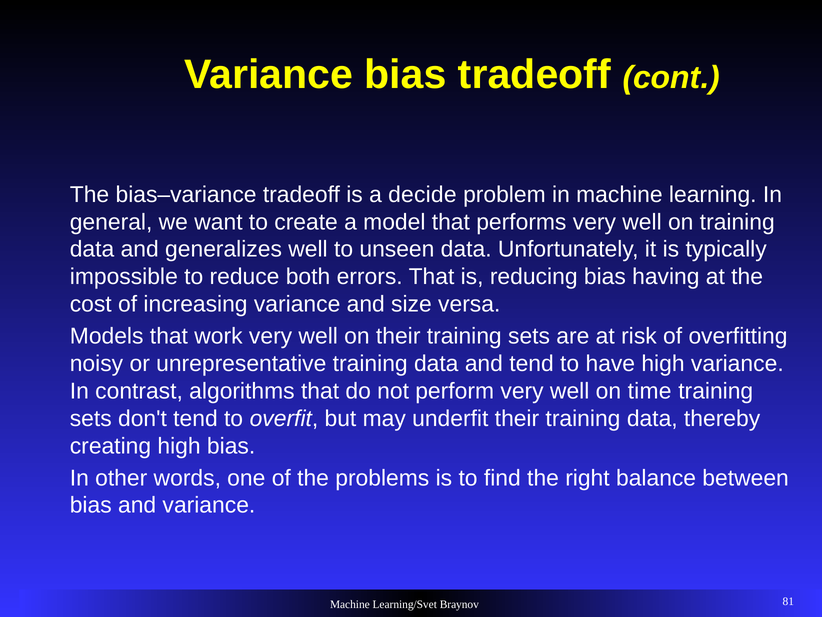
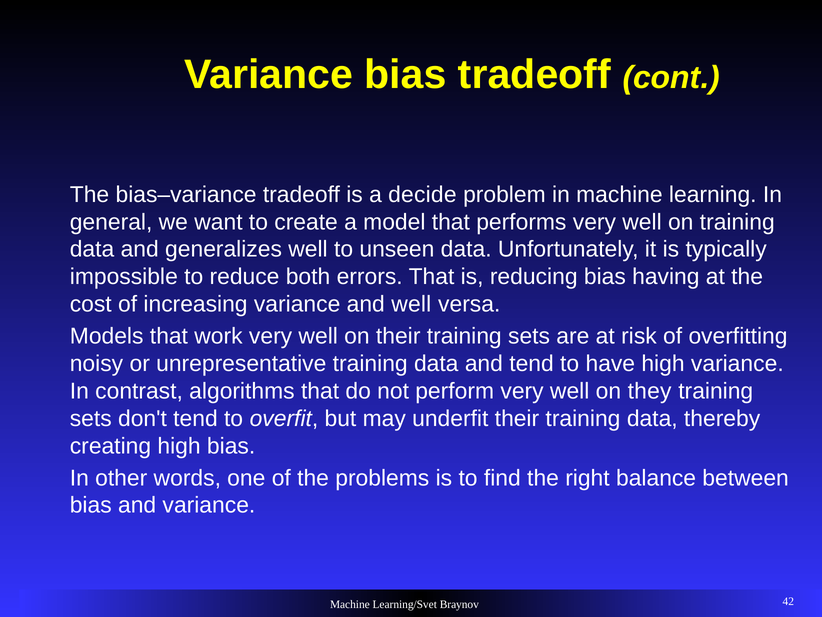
and size: size -> well (411, 304)
time: time -> they (650, 391)
81: 81 -> 42 (788, 601)
